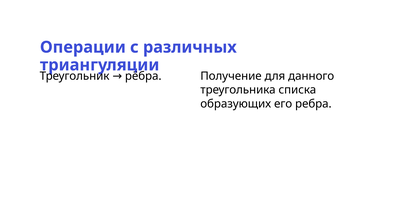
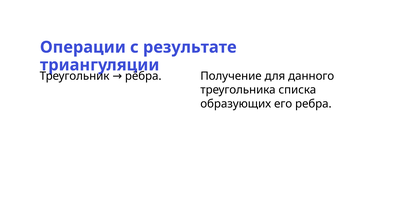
различных: различных -> результате (190, 47)
